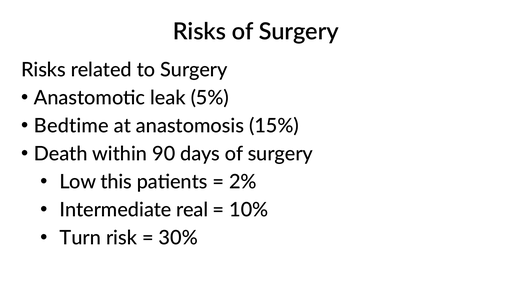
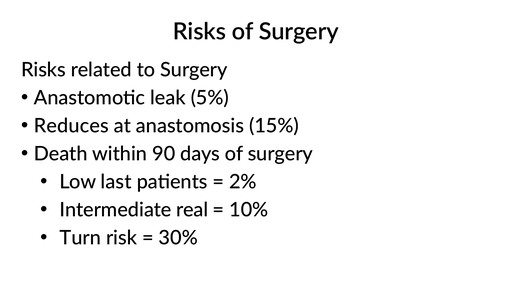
Bedtime: Bedtime -> Reduces (71, 126)
this: this -> last (116, 182)
